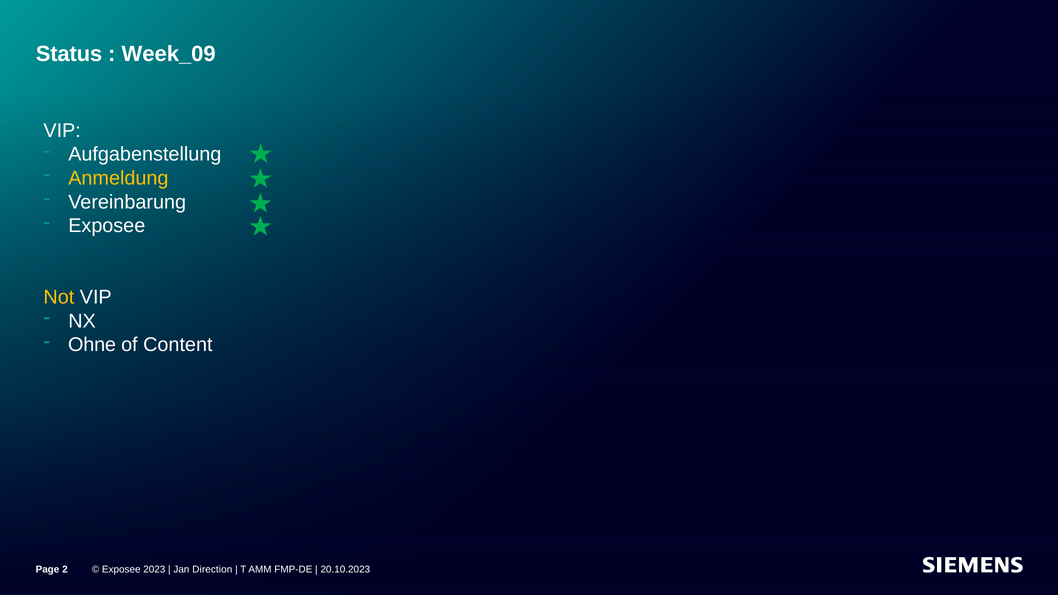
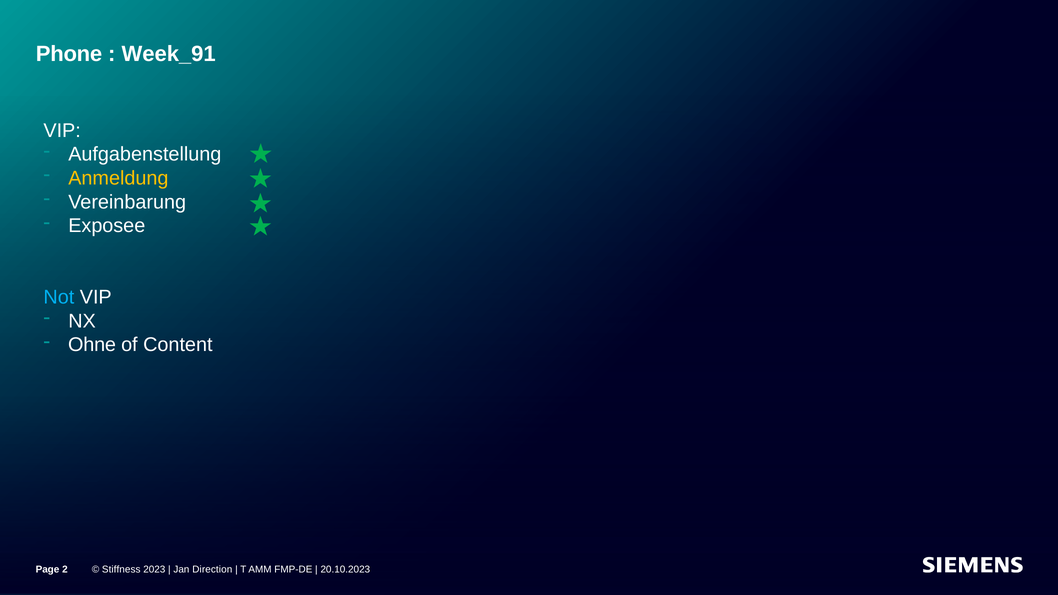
Status: Status -> Phone (69, 54)
Week_09: Week_09 -> Week_91 (169, 54)
Not colour: yellow -> light blue (59, 297)
Exposee: Exposee -> Stiffness (121, 569)
